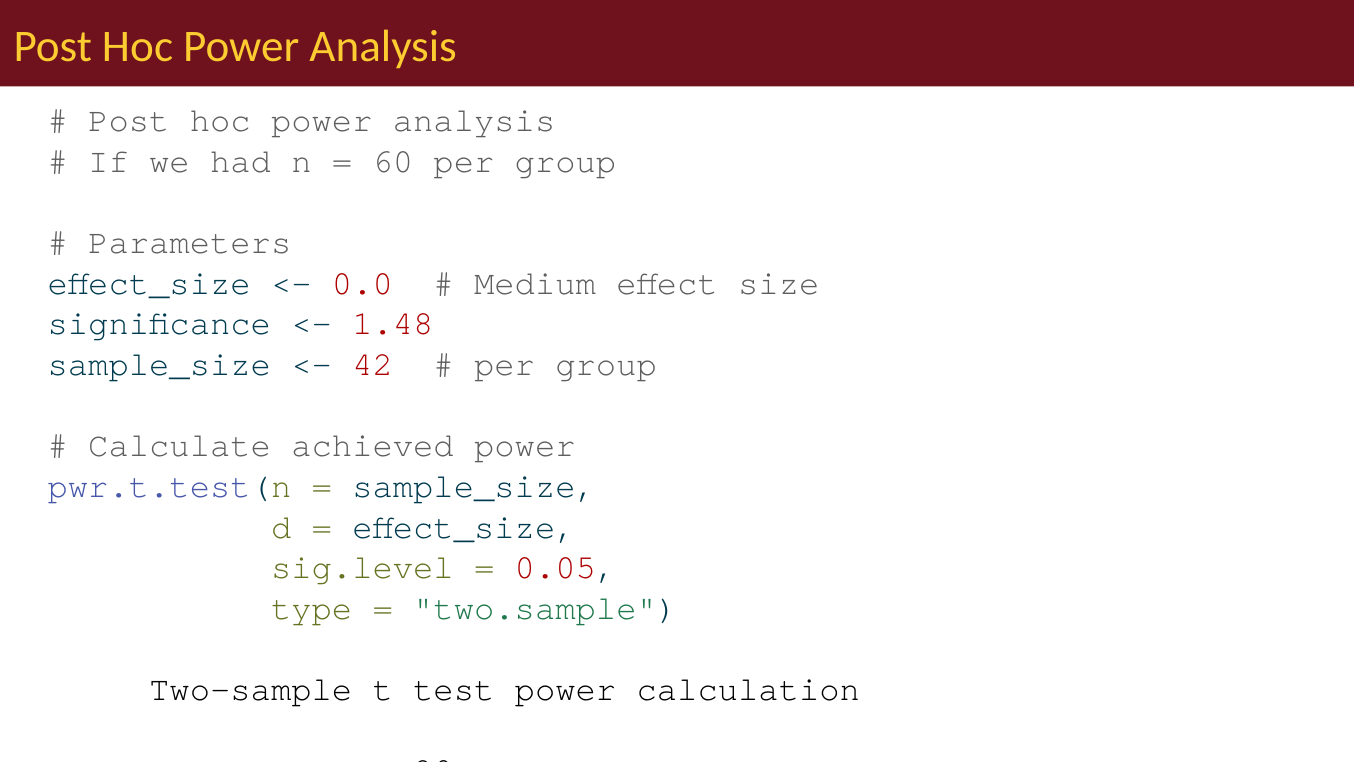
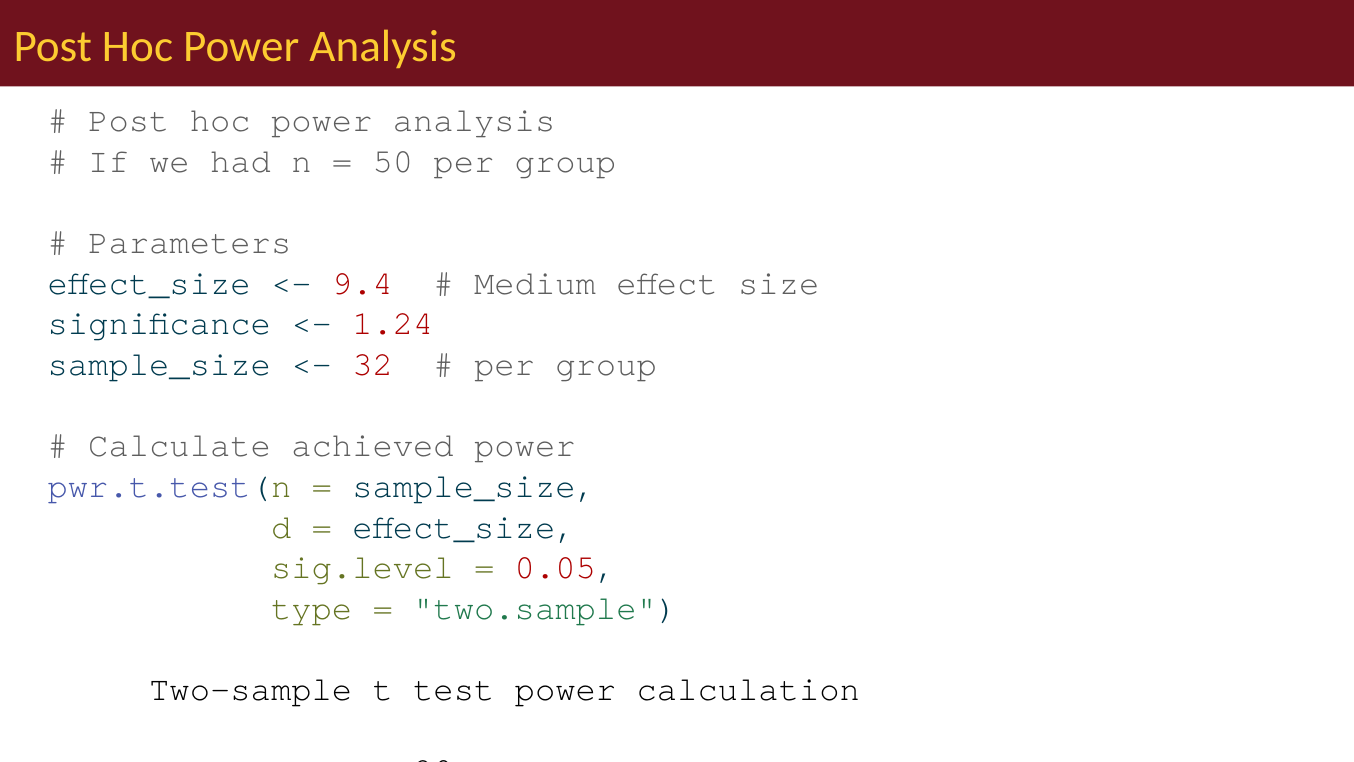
60: 60 -> 50 (393, 161)
0.0: 0.0 -> 9.4 (362, 283)
1.48: 1.48 -> 1.24 (393, 324)
42: 42 -> 32 (373, 364)
